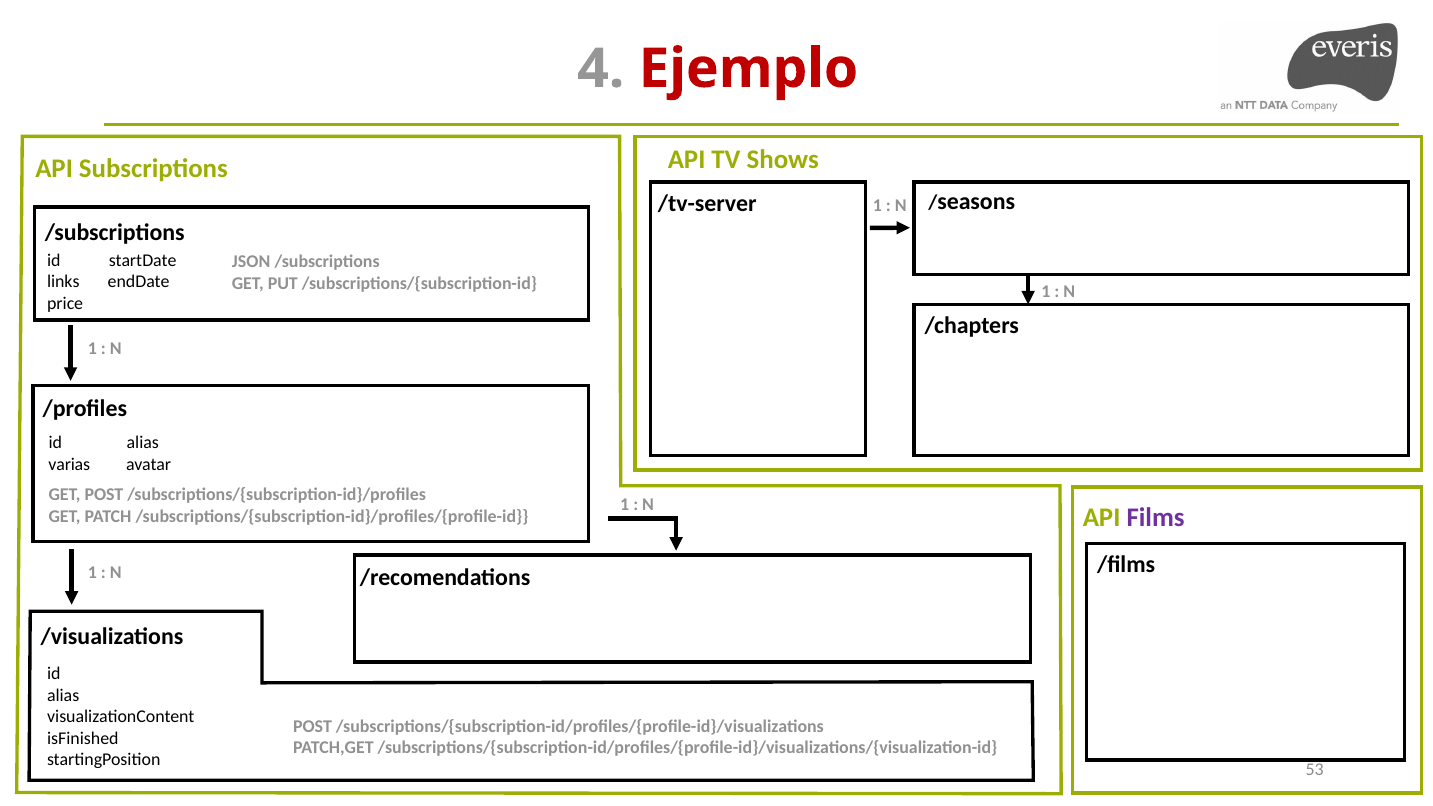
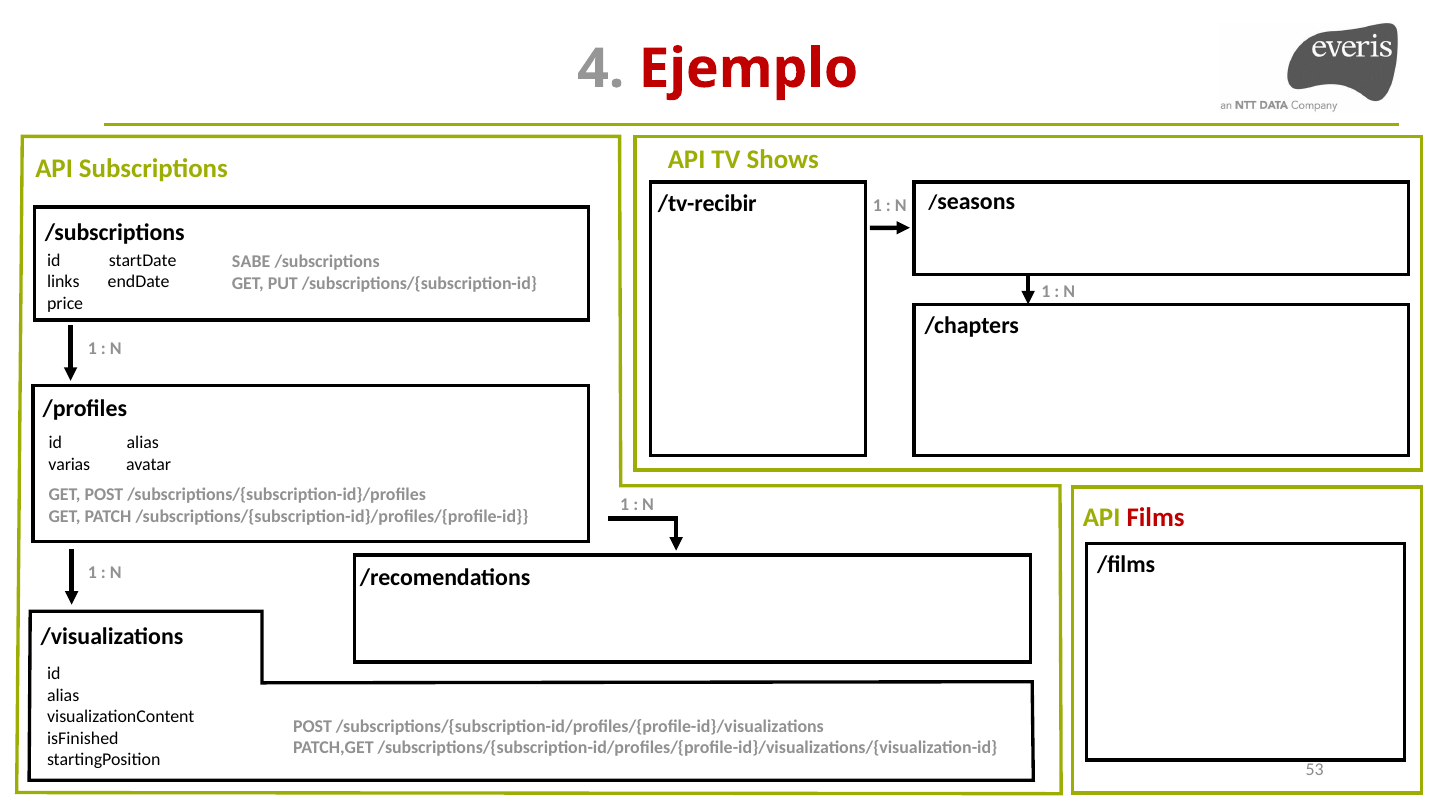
/tv-server: /tv-server -> /tv-recibir (707, 204)
JSON: JSON -> SABE (251, 262)
Films colour: purple -> red (1156, 517)
